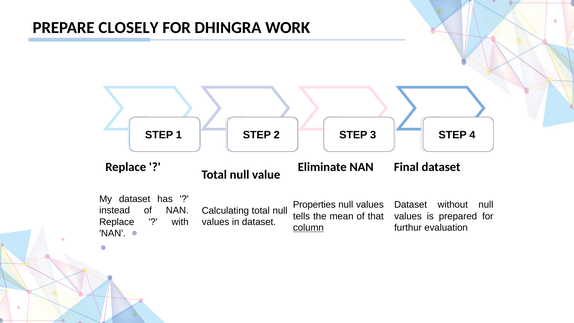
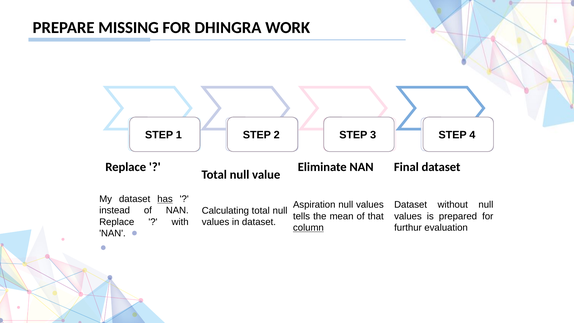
CLOSELY: CLOSELY -> MISSING (129, 28)
has underline: none -> present (165, 199)
Properties: Properties -> Aspiration (314, 205)
